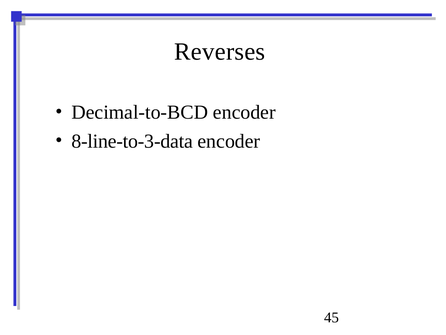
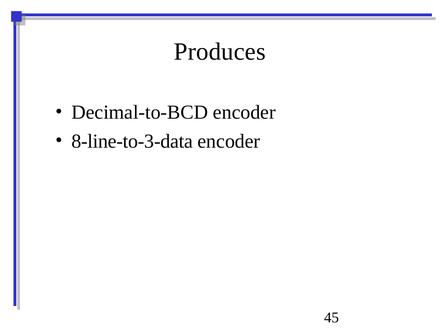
Reverses: Reverses -> Produces (220, 52)
